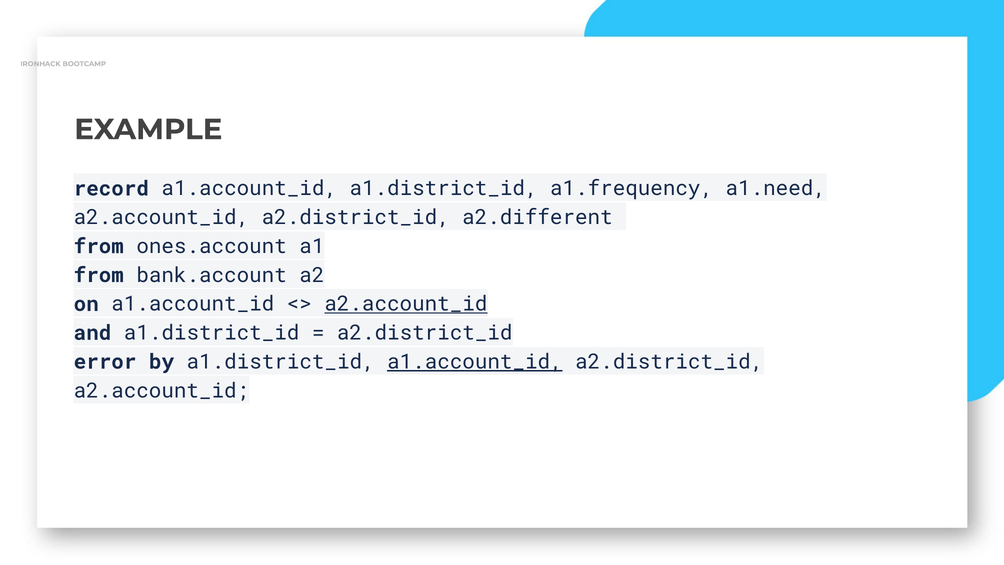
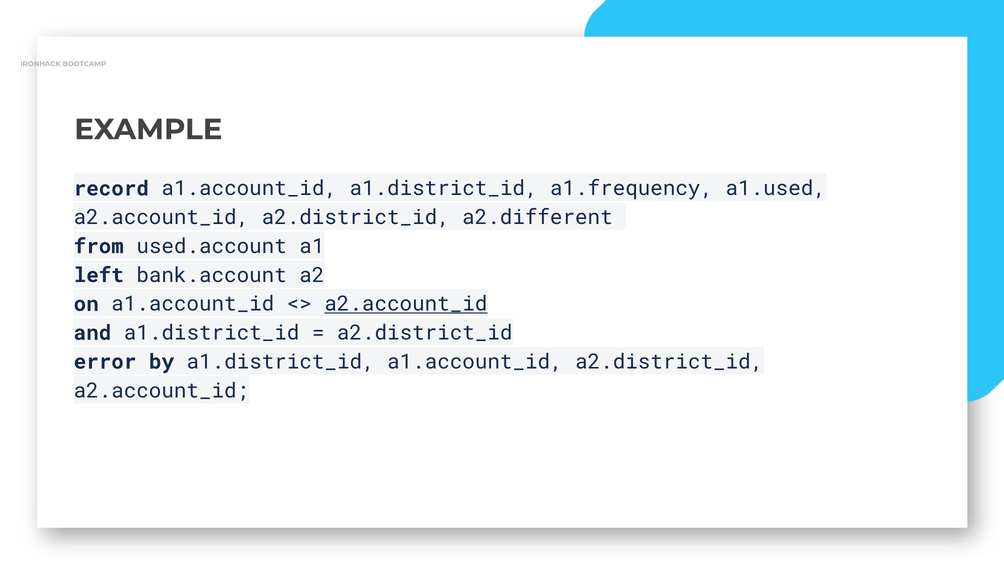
a1.need: a1.need -> a1.used (776, 188)
ones.account: ones.account -> used.account (212, 246)
from: from -> left (99, 275)
a1.account_id underline: present -> none (475, 362)
